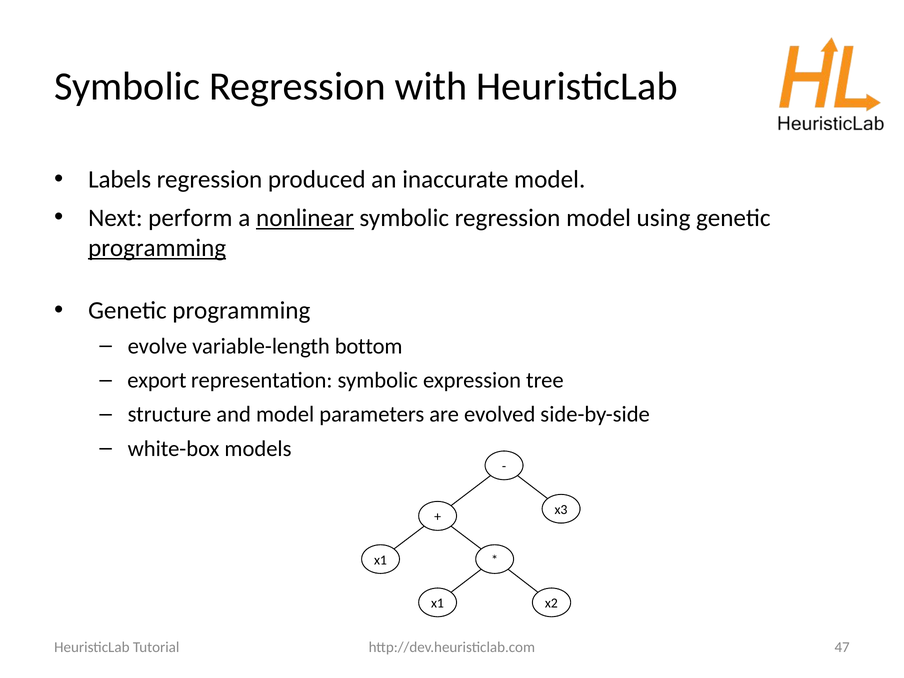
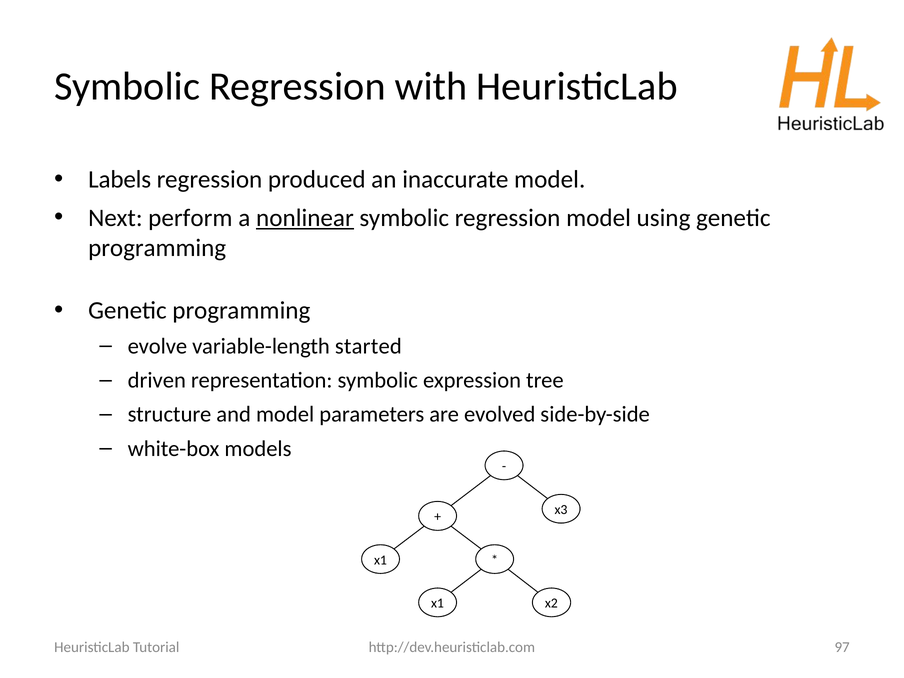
programming underline: present -> none (157, 248)
bottom: bottom -> started (368, 346)
export: export -> driven (157, 380)
47: 47 -> 97 (842, 647)
